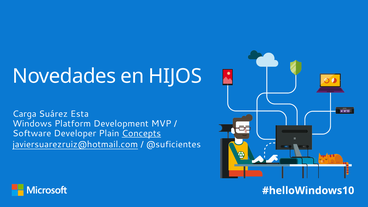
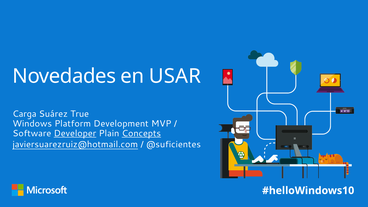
HIJOS: HIJOS -> USAR (175, 76)
Esta: Esta -> True (80, 114)
Developer underline: none -> present (75, 133)
